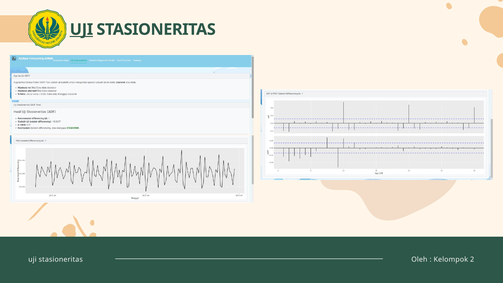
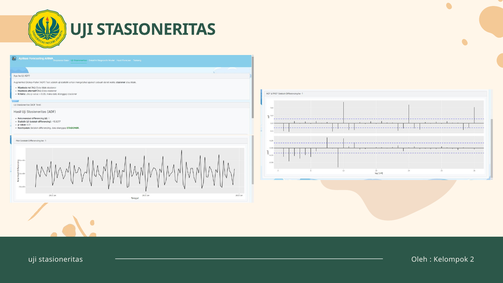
UJI underline: present -> none (81, 29)
